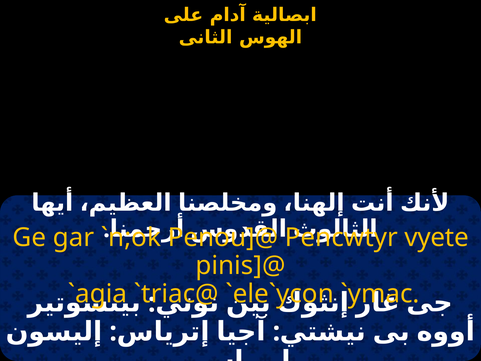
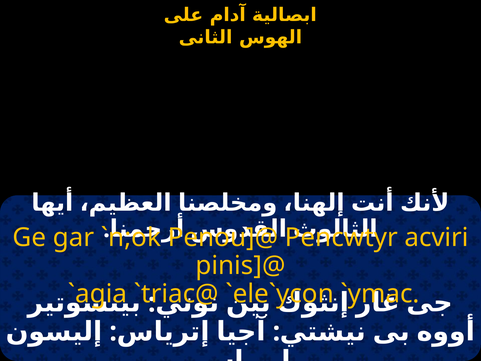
vyete: vyete -> acviri (437, 237)
